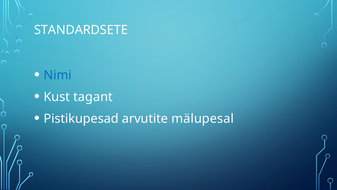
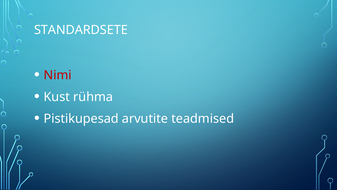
Nimi colour: blue -> red (58, 75)
tagant: tagant -> rühma (93, 97)
mälupesal: mälupesal -> teadmised (203, 118)
